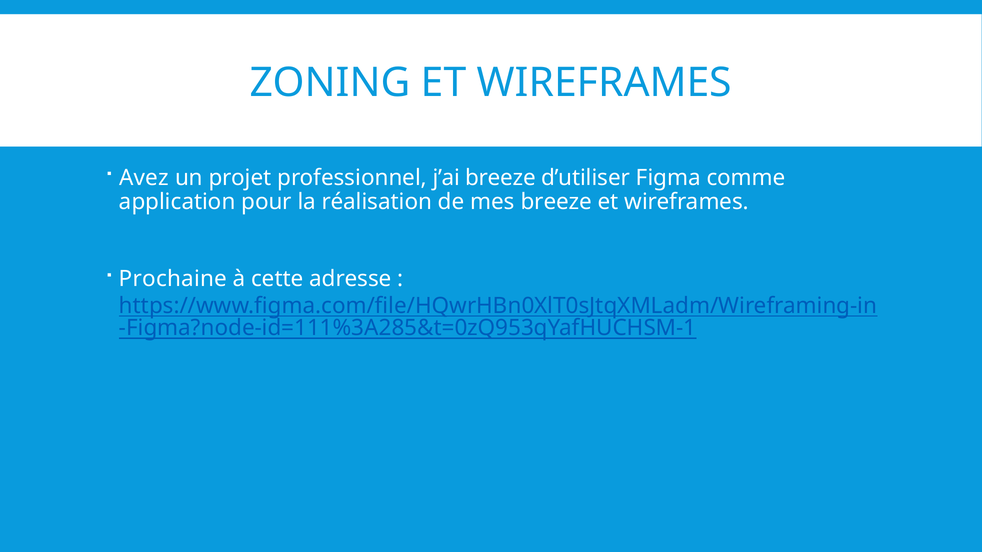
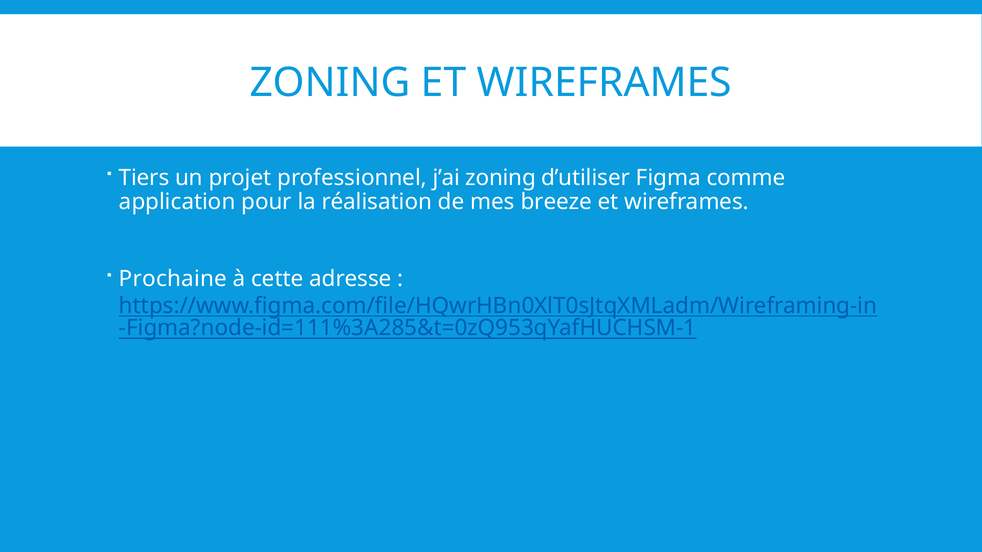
Avez: Avez -> Tiers (144, 178)
j’ai breeze: breeze -> zoning (501, 178)
